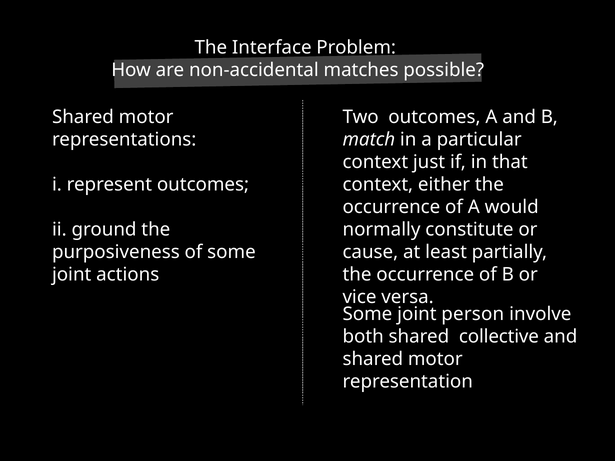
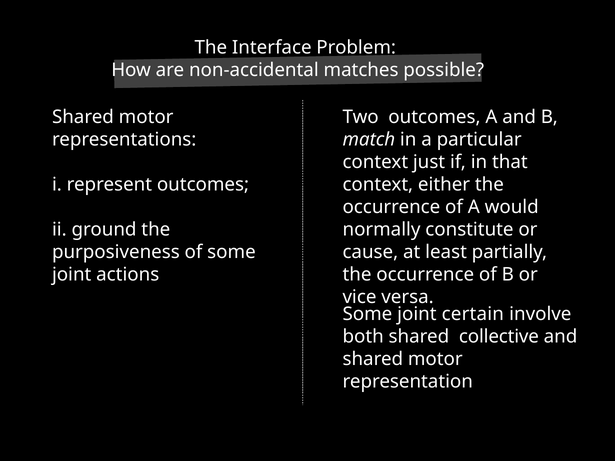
person: person -> certain (473, 314)
